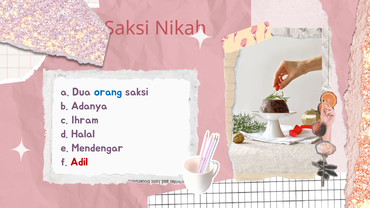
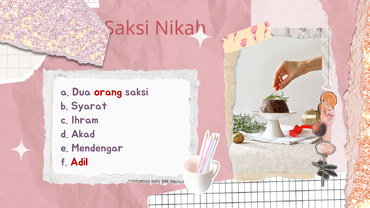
orang colour: blue -> red (108, 92)
b Adanya: Adanya -> Syarat (89, 106)
Halal: Halal -> Akad (83, 134)
